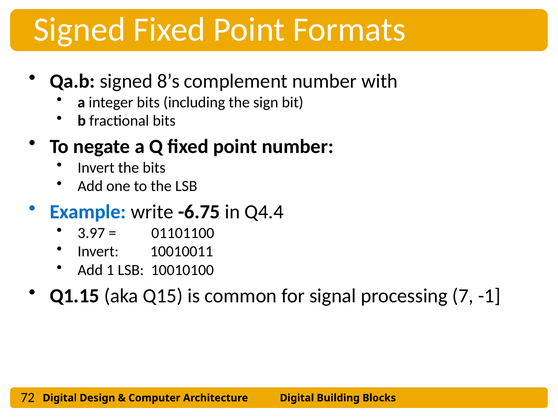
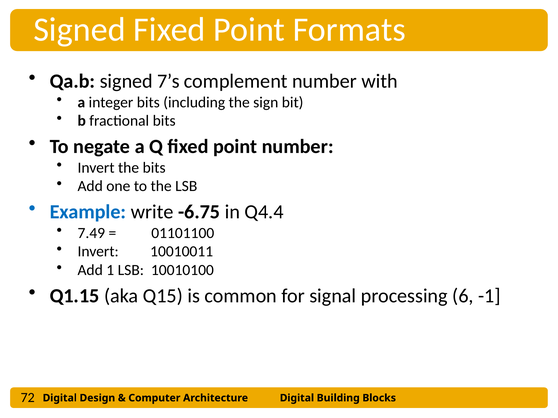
8’s: 8’s -> 7’s (168, 81)
3.97: 3.97 -> 7.49 (91, 233)
7: 7 -> 6 (463, 296)
